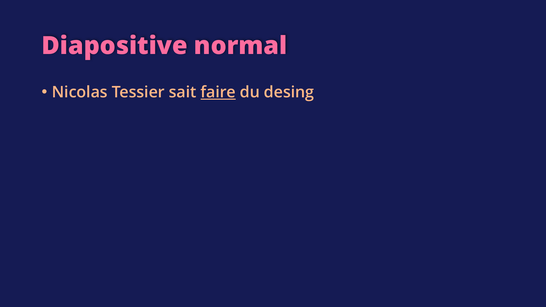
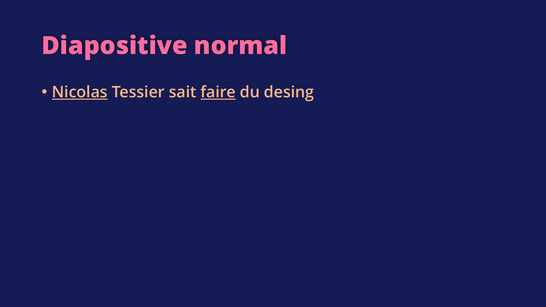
Nicolas underline: none -> present (80, 92)
